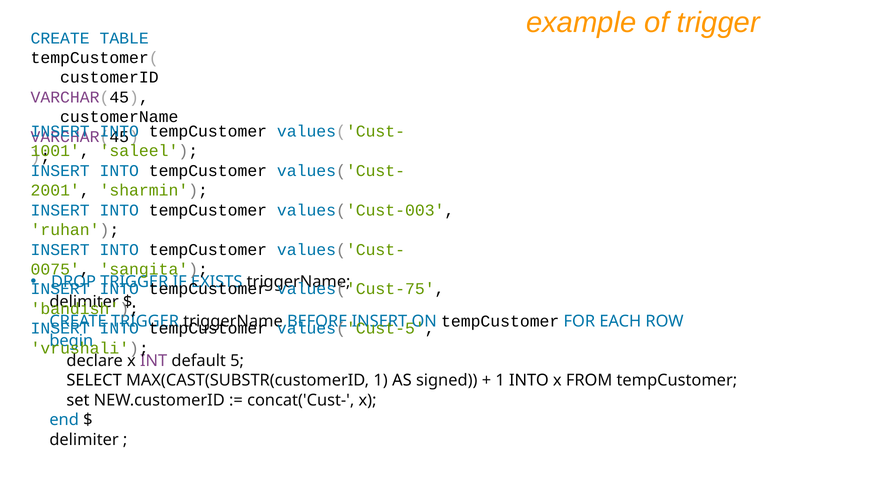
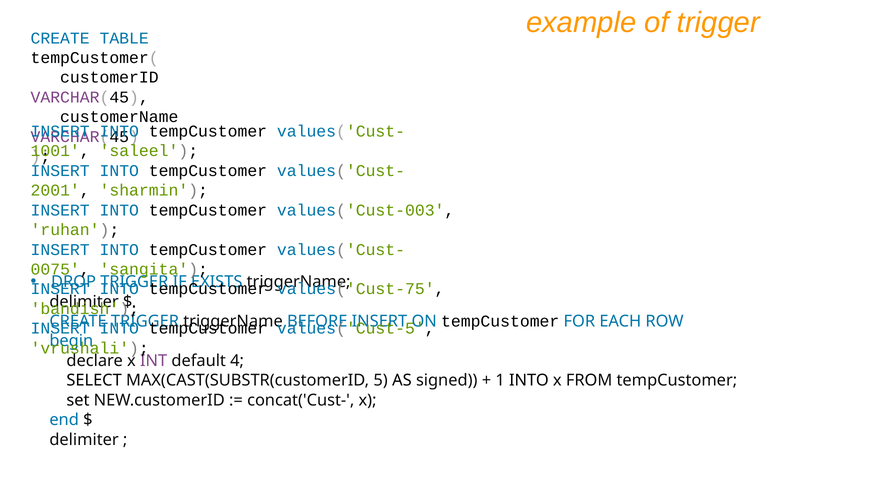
5: 5 -> 4 (237, 361)
MAX(CAST(SUBSTR(customerID 1: 1 -> 5 (381, 380)
